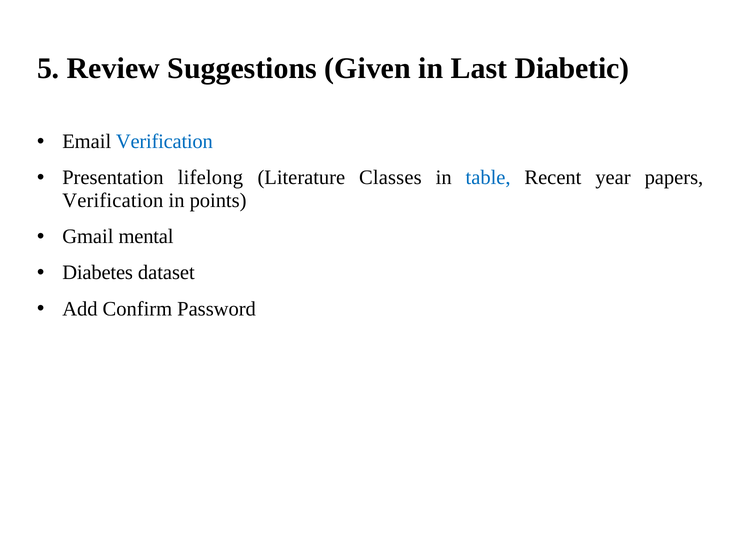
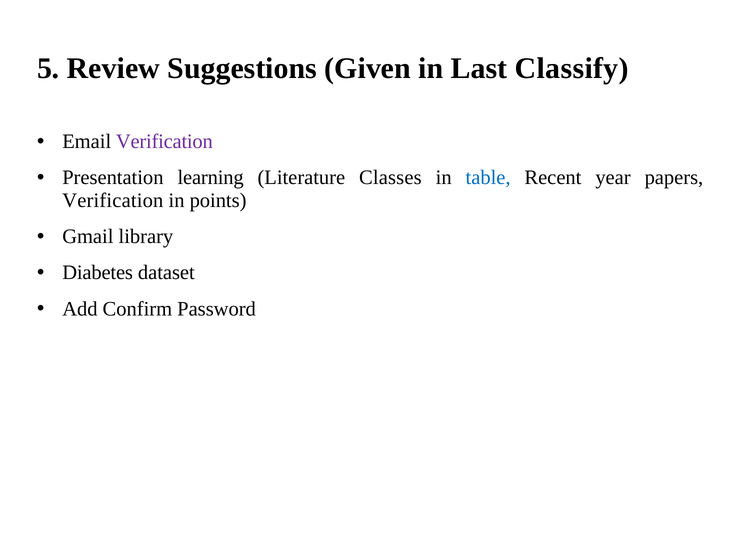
Diabetic: Diabetic -> Classify (572, 69)
Verification colour: blue -> purple (164, 142)
lifelong: lifelong -> learning (211, 178)
mental: mental -> library (146, 237)
